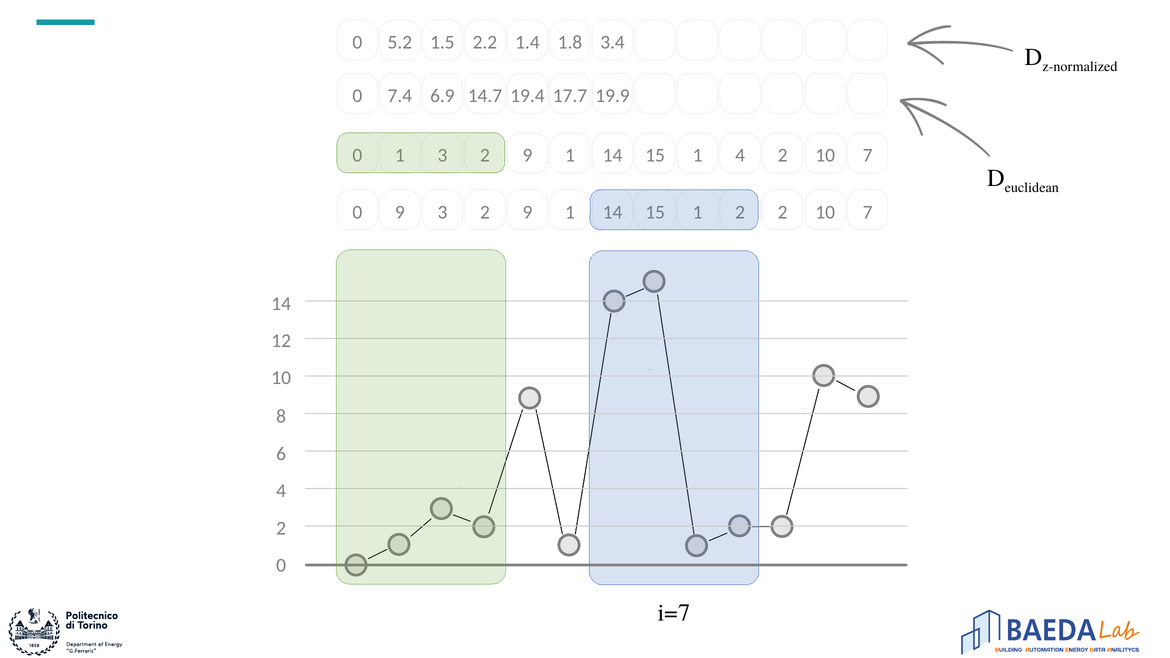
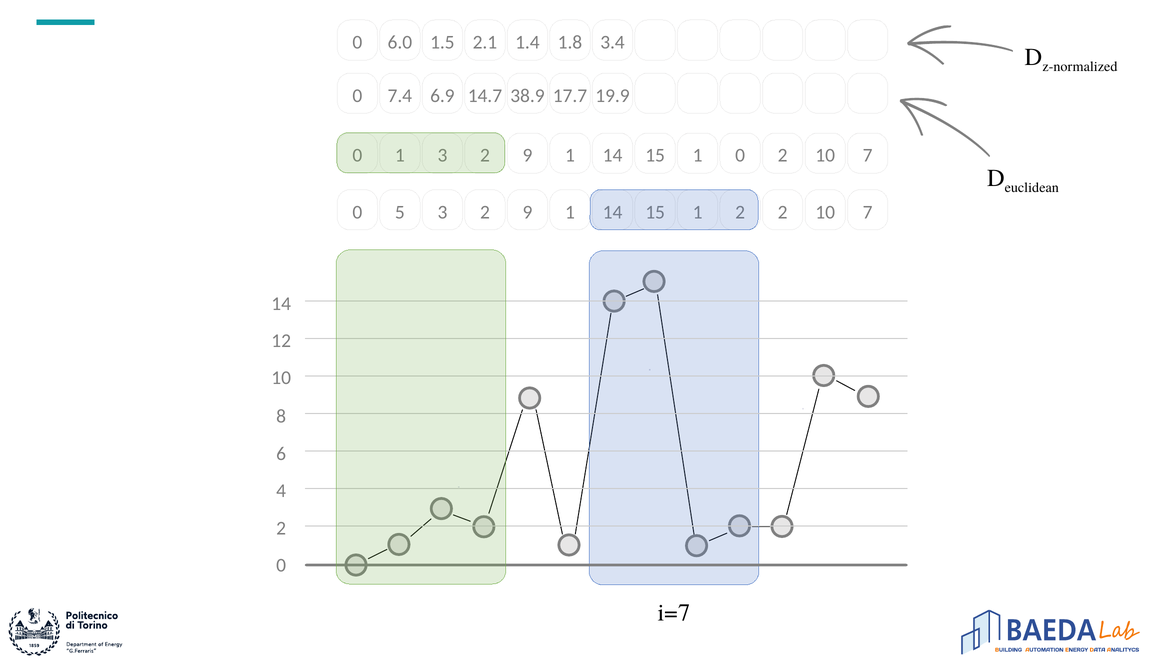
5.2: 5.2 -> 6.0 (400, 42)
2.2: 2.2 -> 2.1 (485, 42)
19.4: 19.4 -> 38.9 (527, 96)
1 4: 4 -> 0 (740, 156)
0 9: 9 -> 5 (400, 212)
